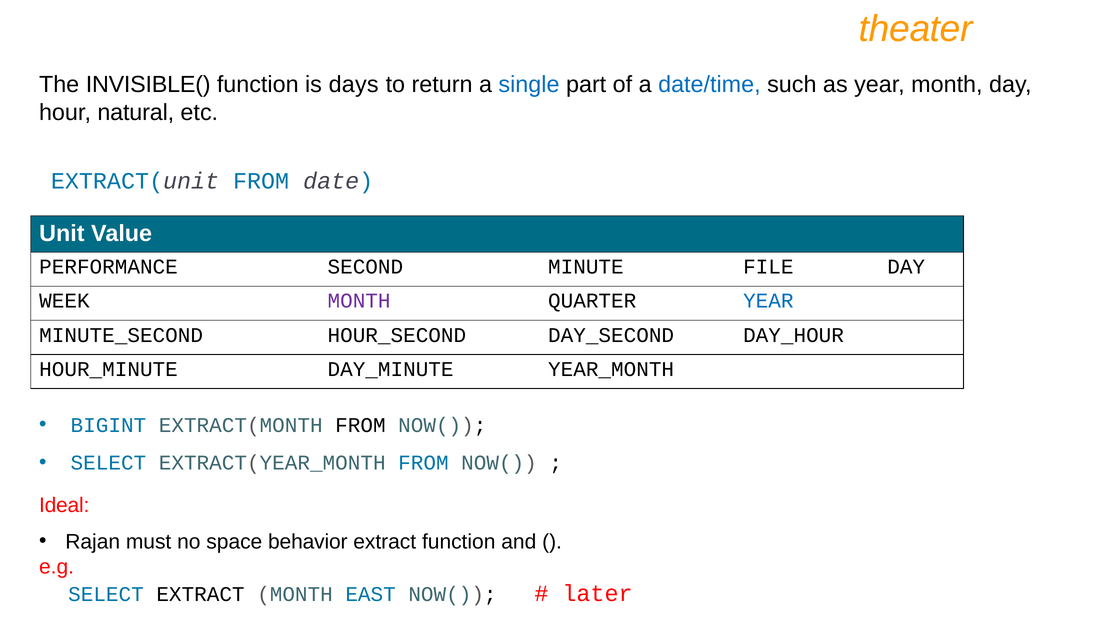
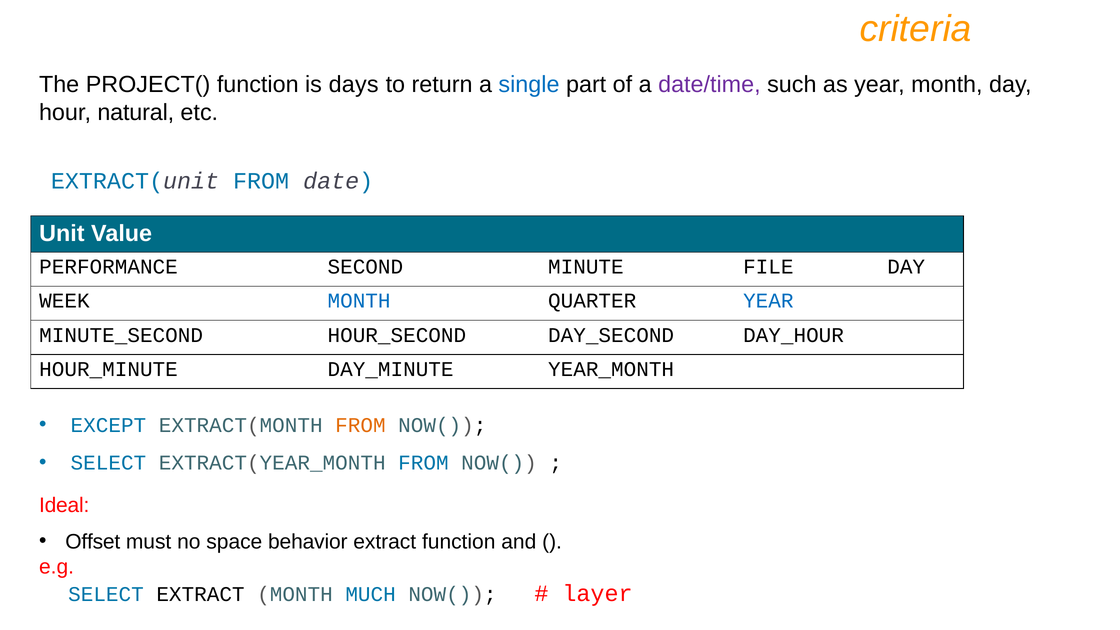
theater: theater -> criteria (916, 29)
INVISIBLE(: INVISIBLE( -> PROJECT( (148, 84)
date/time colour: blue -> purple (709, 84)
MONTH colour: purple -> blue (359, 301)
BIGINT: BIGINT -> EXCEPT (108, 425)
FROM colour: black -> orange (360, 425)
Rajan: Rajan -> Offset (93, 542)
EAST: EAST -> MUCH (371, 594)
later: later -> layer (597, 594)
